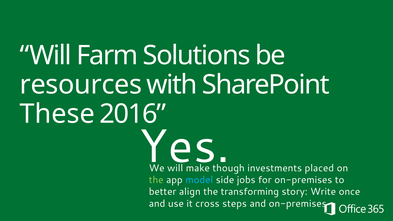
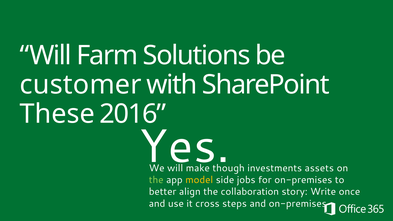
resources: resources -> customer (81, 85)
placed: placed -> assets (319, 168)
model colour: light blue -> yellow (199, 180)
transforming: transforming -> collaboration (250, 192)
